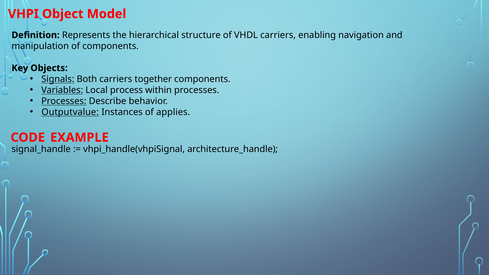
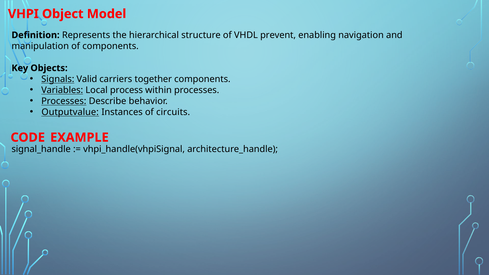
VHDL carriers: carriers -> prevent (278, 35)
Both: Both -> Valid (87, 79)
applies: applies -> circuits (173, 112)
